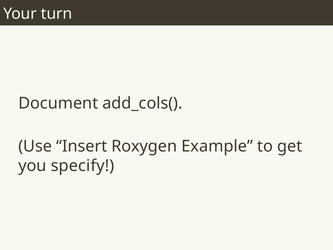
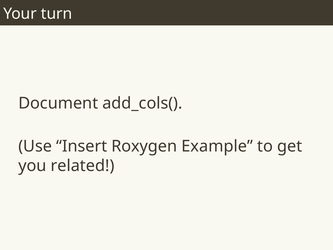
specify: specify -> related (83, 166)
